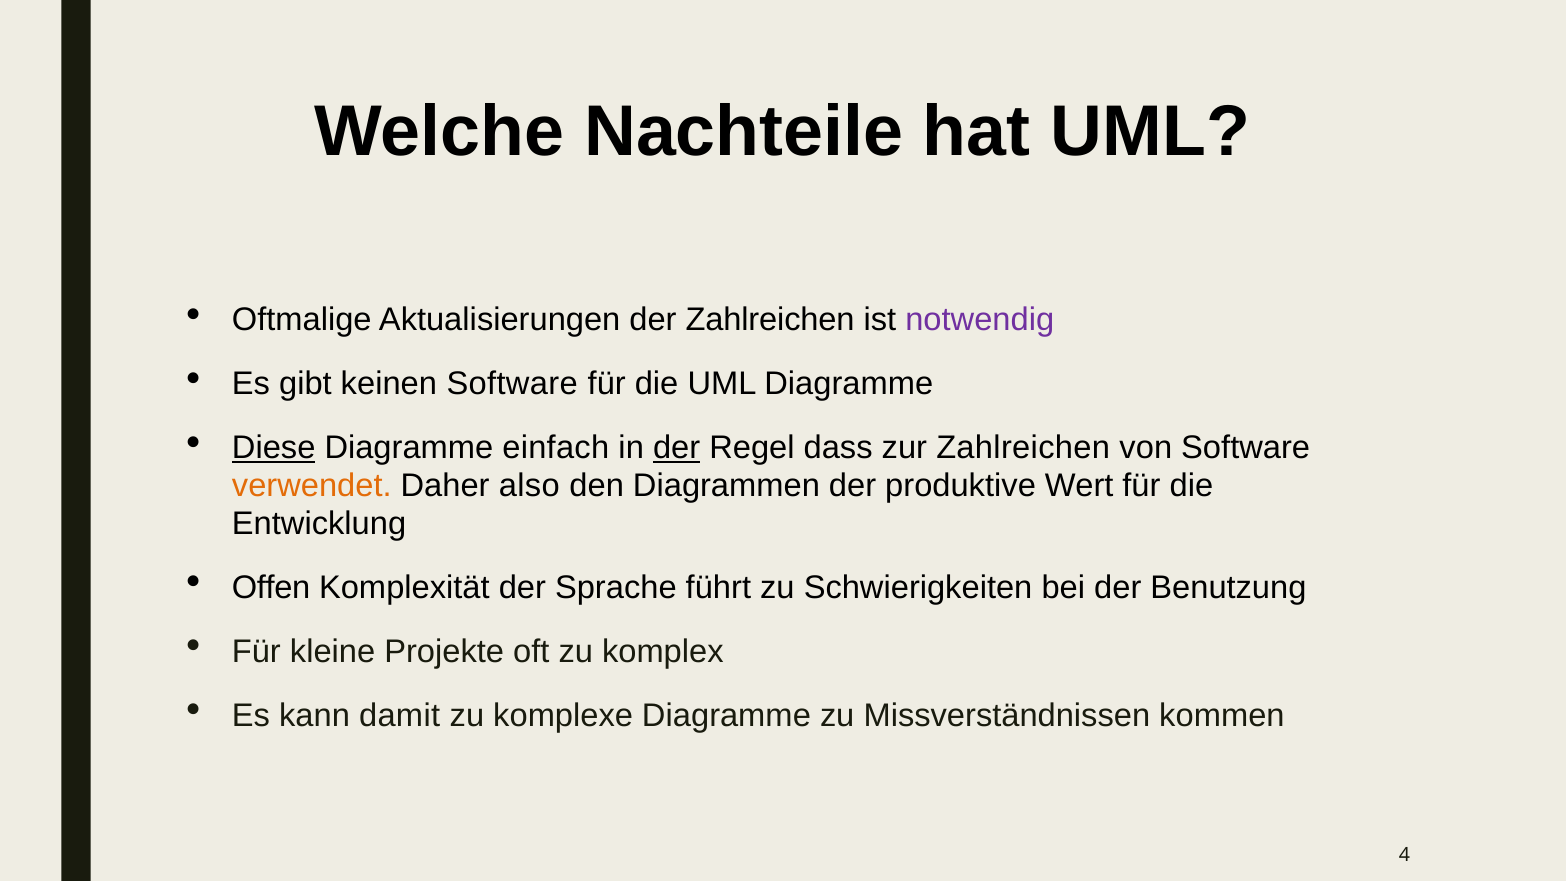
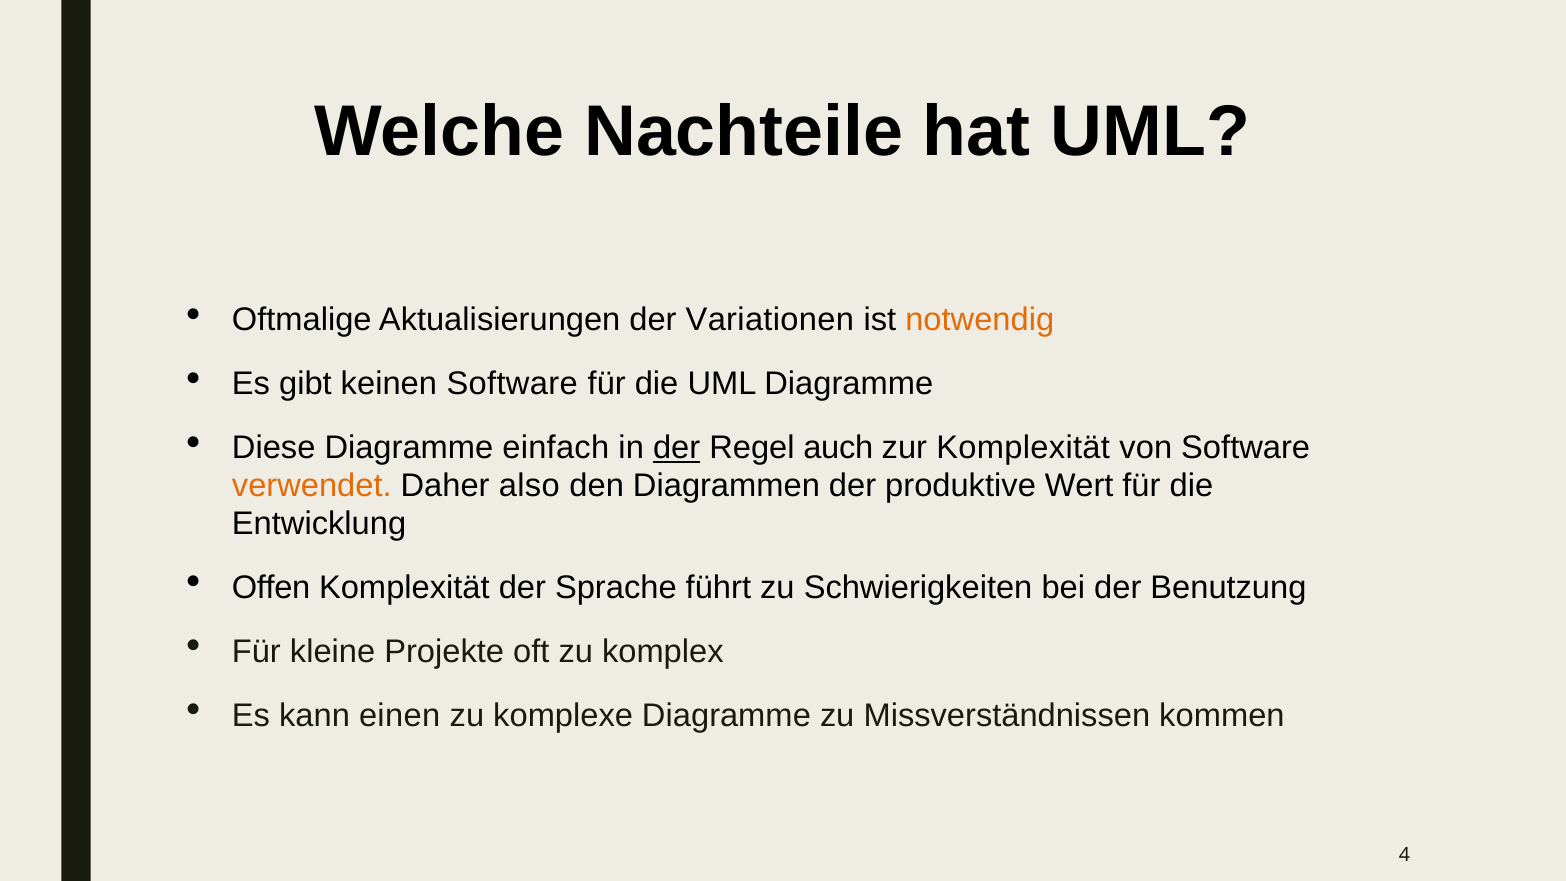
der Zahlreichen: Zahlreichen -> Variationen (770, 320)
notwendig colour: purple -> orange (980, 320)
Diese underline: present -> none (274, 448)
dass: dass -> auch (838, 448)
zur Zahlreichen: Zahlreichen -> Komplexität (1023, 448)
damit: damit -> einen (400, 715)
